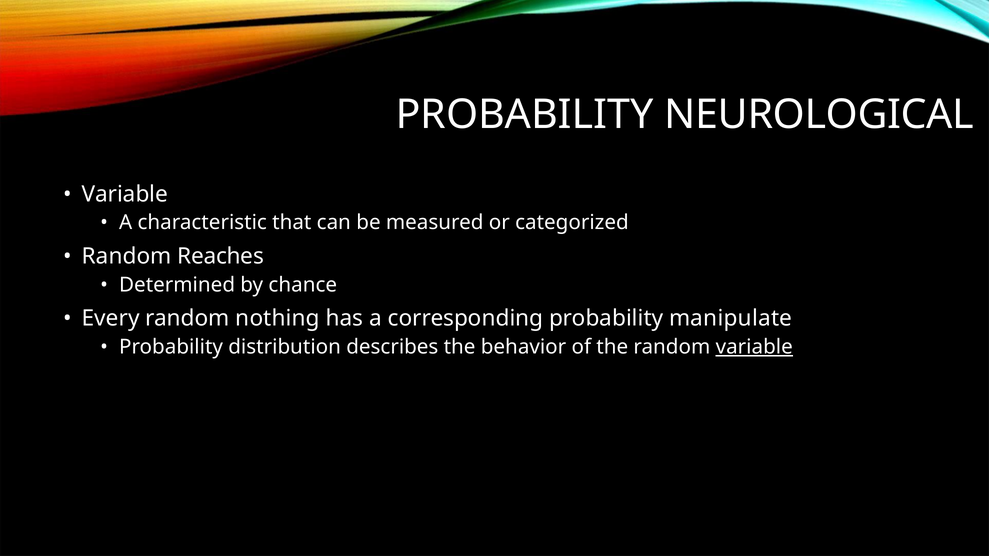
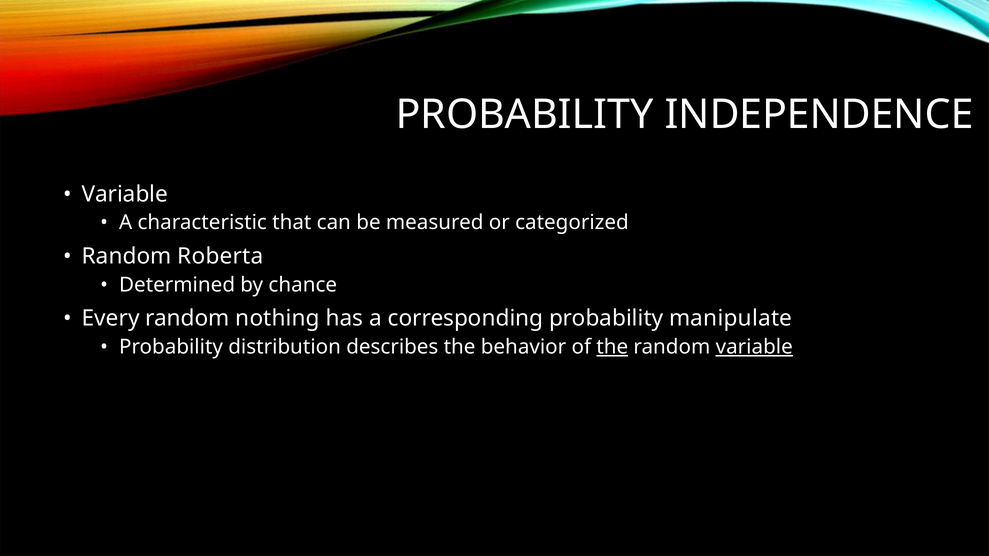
NEUROLOGICAL: NEUROLOGICAL -> INDEPENDENCE (819, 115)
Reaches: Reaches -> Roberta (220, 256)
the underline: none -> present (612, 347)
